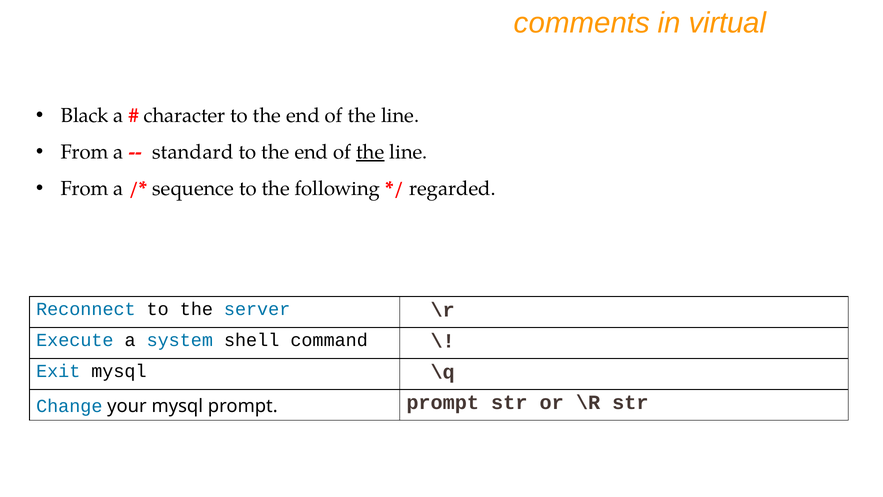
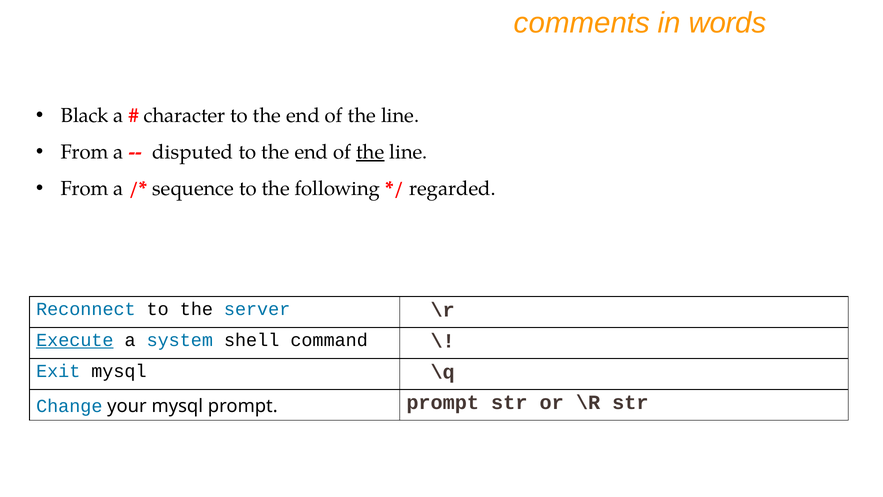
virtual: virtual -> words (728, 23)
standard: standard -> disputed (193, 152)
Execute underline: none -> present (75, 340)
